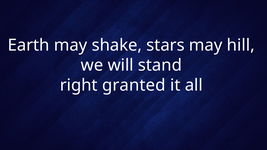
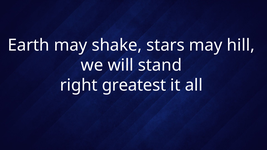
granted: granted -> greatest (134, 85)
